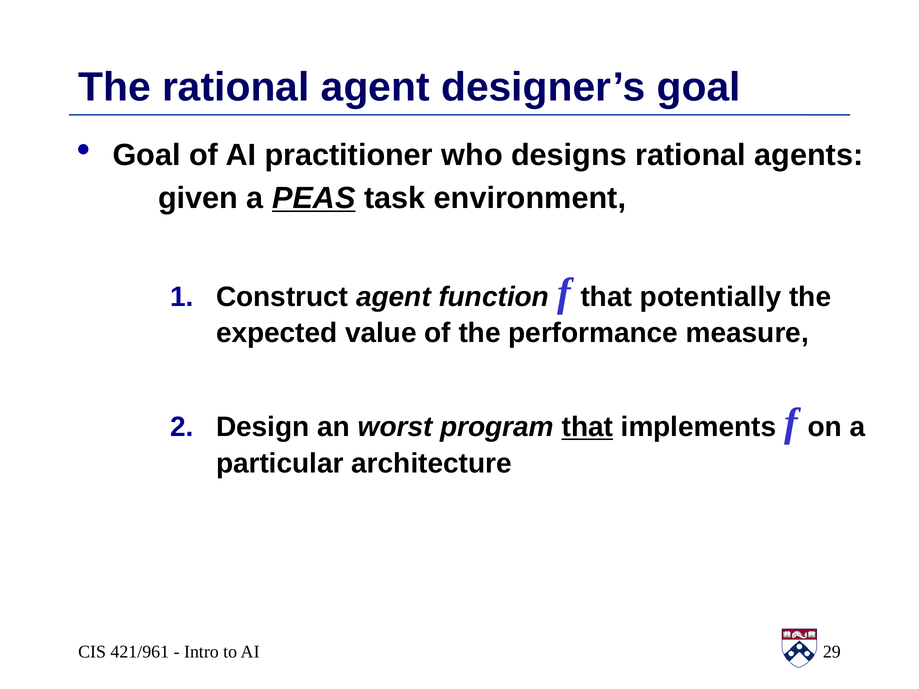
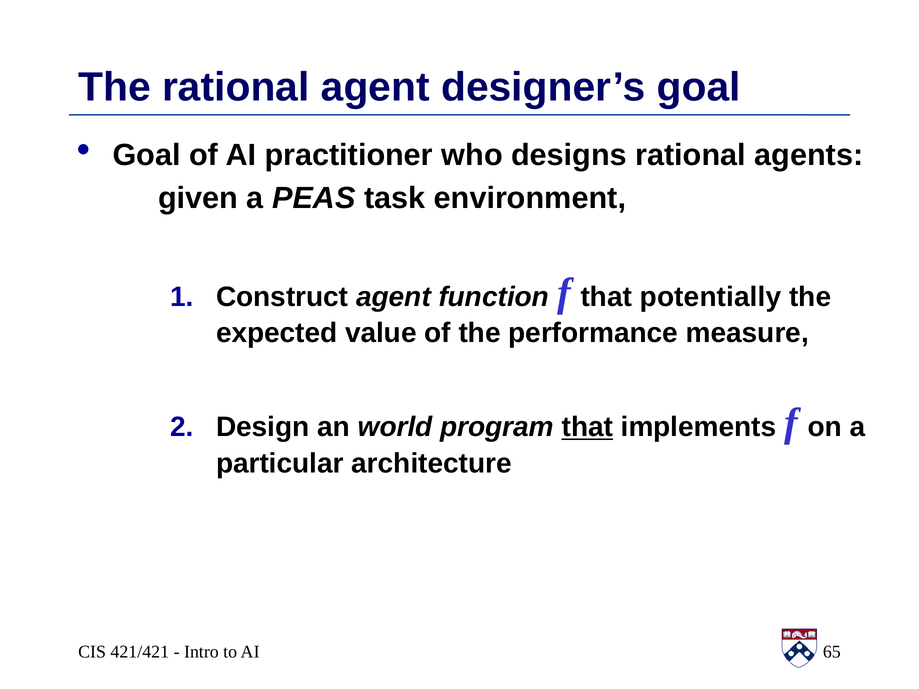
PEAS underline: present -> none (314, 198)
worst: worst -> world (395, 427)
421/961: 421/961 -> 421/421 (140, 652)
29: 29 -> 65 (832, 652)
